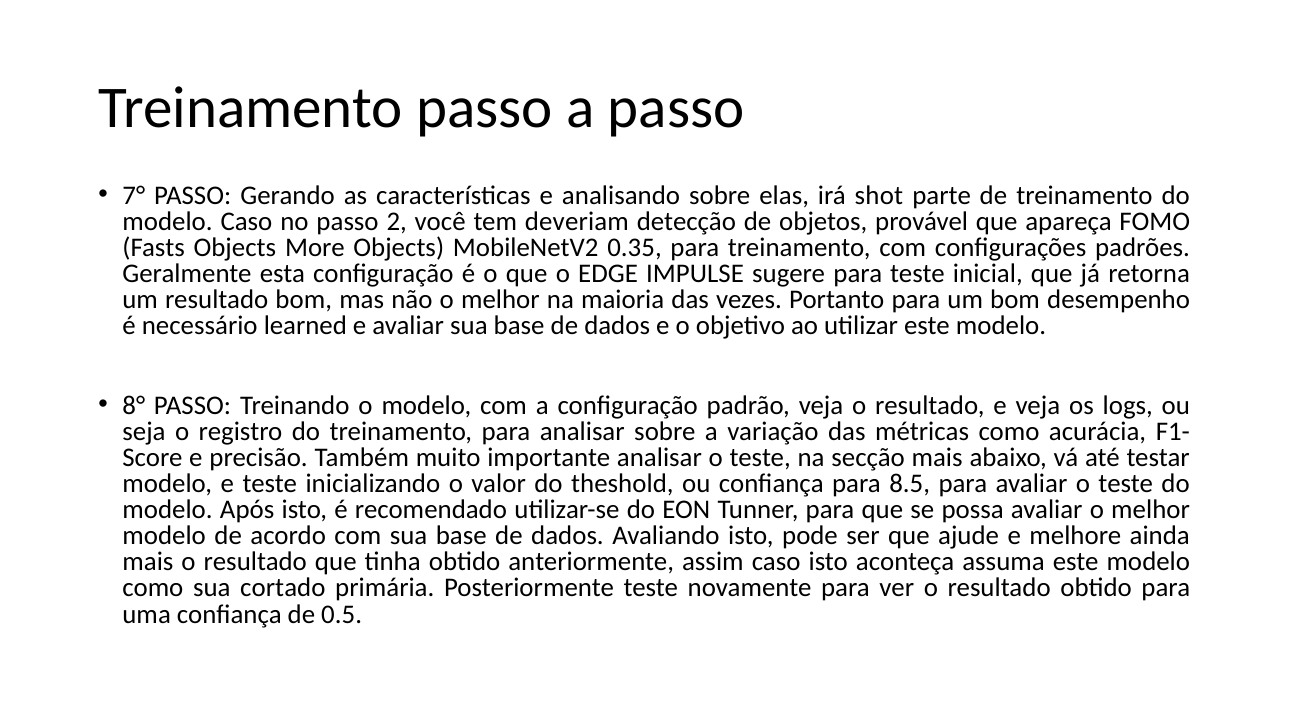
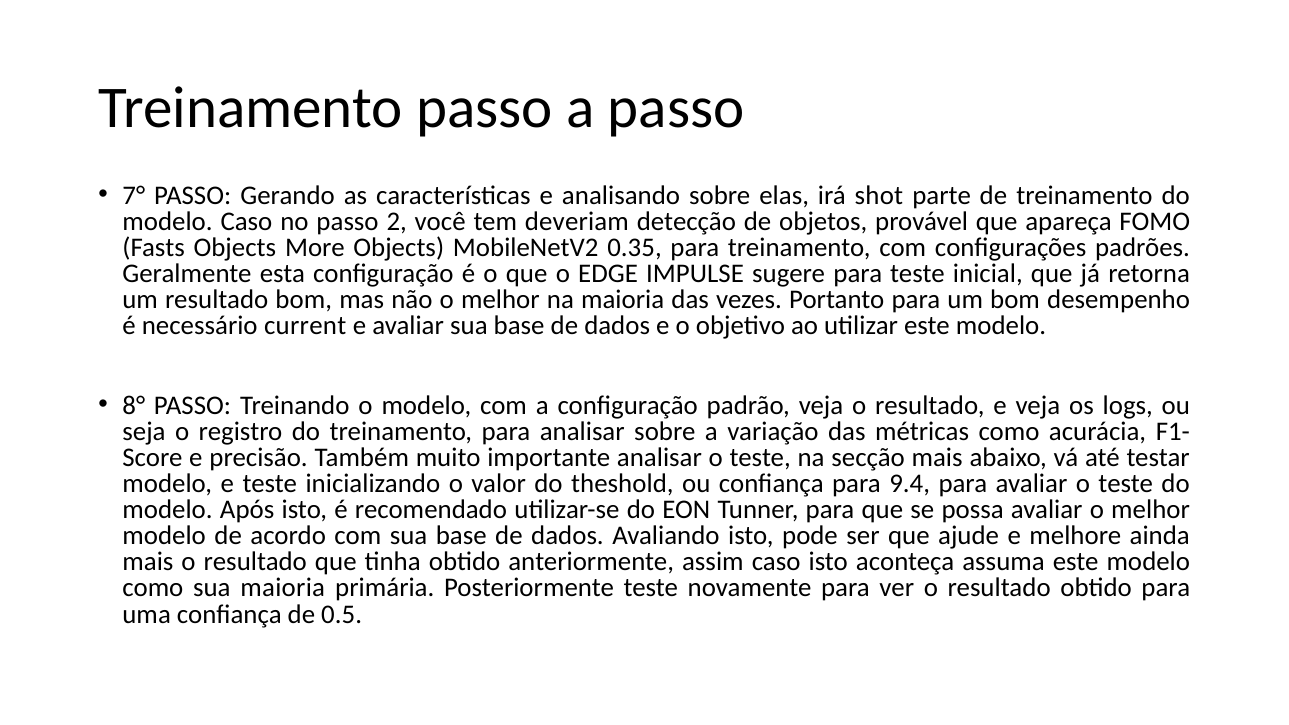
learned: learned -> current (305, 326)
8.5: 8.5 -> 9.4 (910, 484)
sua cortado: cortado -> maioria (283, 588)
